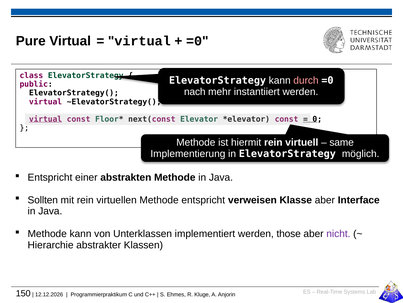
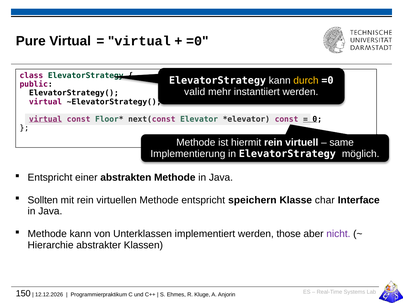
durch colour: pink -> yellow (306, 80)
nach: nach -> valid (195, 92)
verweisen: verweisen -> speichern (252, 200)
Klasse aber: aber -> char (325, 200)
